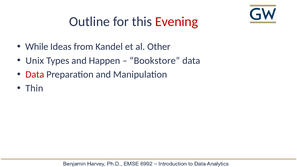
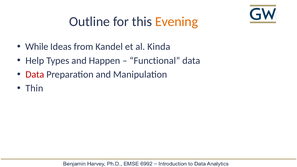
Evening colour: red -> orange (177, 22)
Other: Other -> Kinda (159, 47)
Unix: Unix -> Help (35, 61)
Bookstore: Bookstore -> Functional (155, 61)
